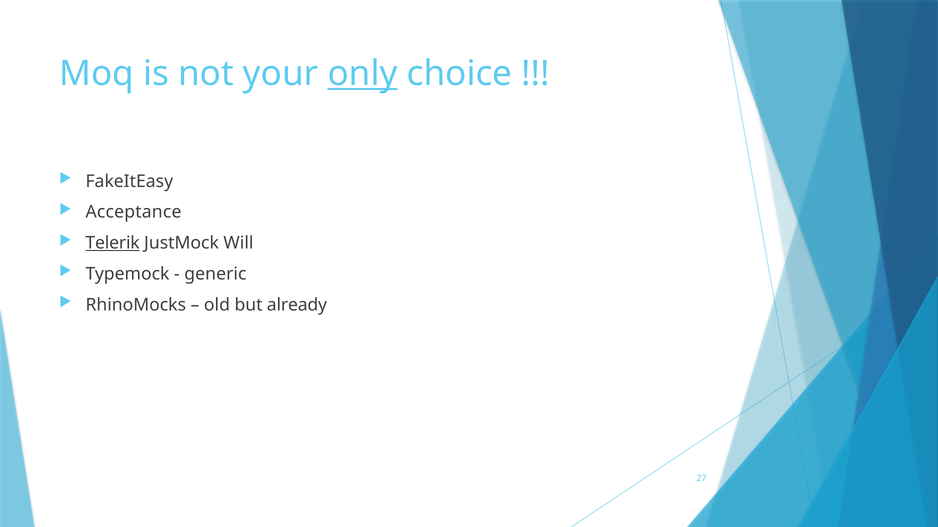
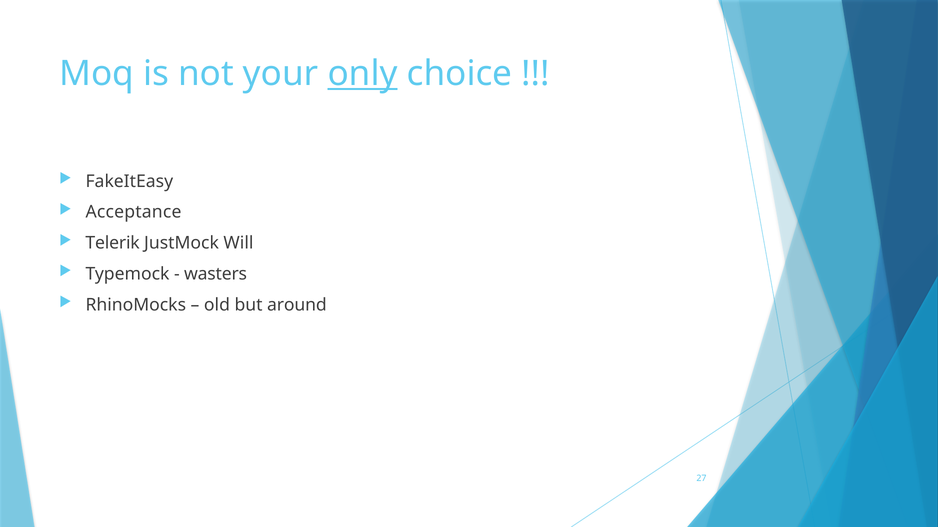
Telerik underline: present -> none (113, 243)
generic: generic -> wasters (216, 274)
already: already -> around (297, 305)
